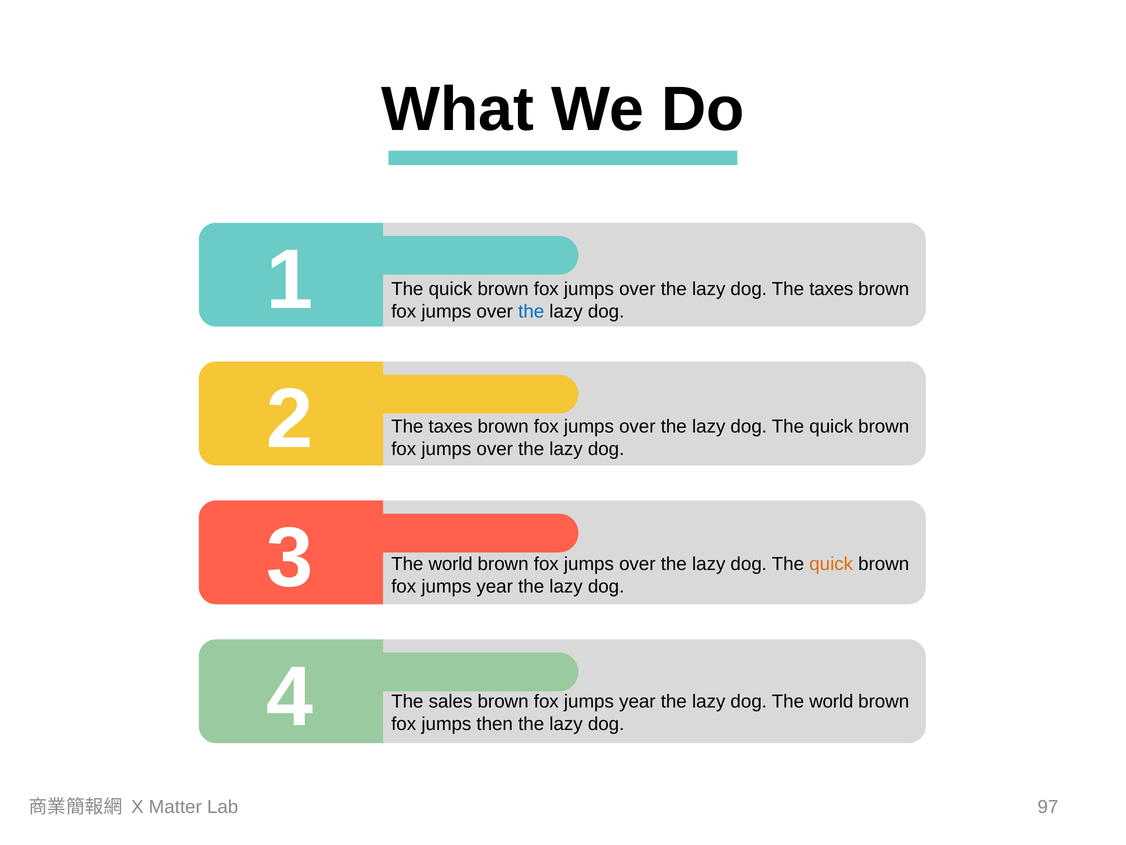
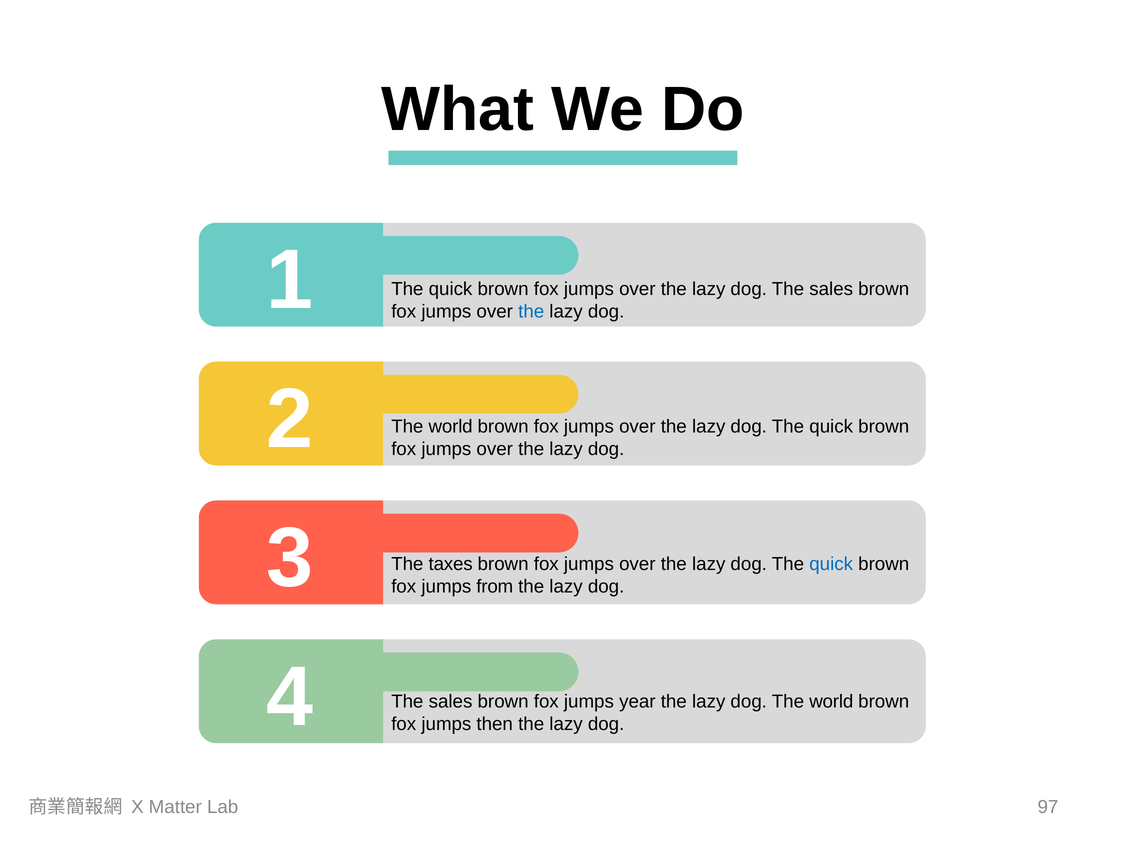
taxes: taxes -> sales (831, 289)
taxes: taxes -> world (451, 426)
world: world -> taxes (451, 564)
quick colour: orange -> blue (831, 564)
year: year -> from (495, 586)
